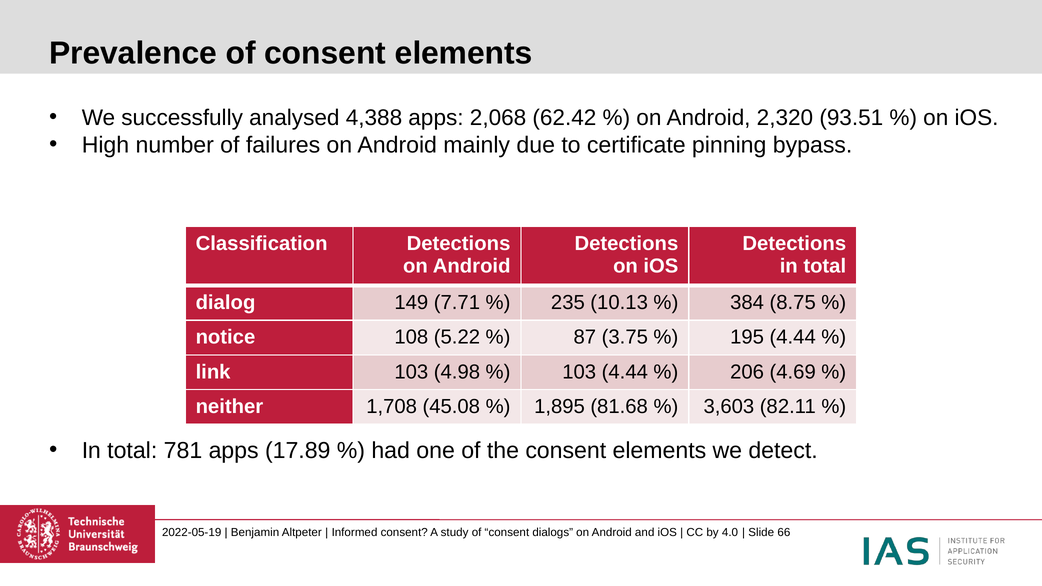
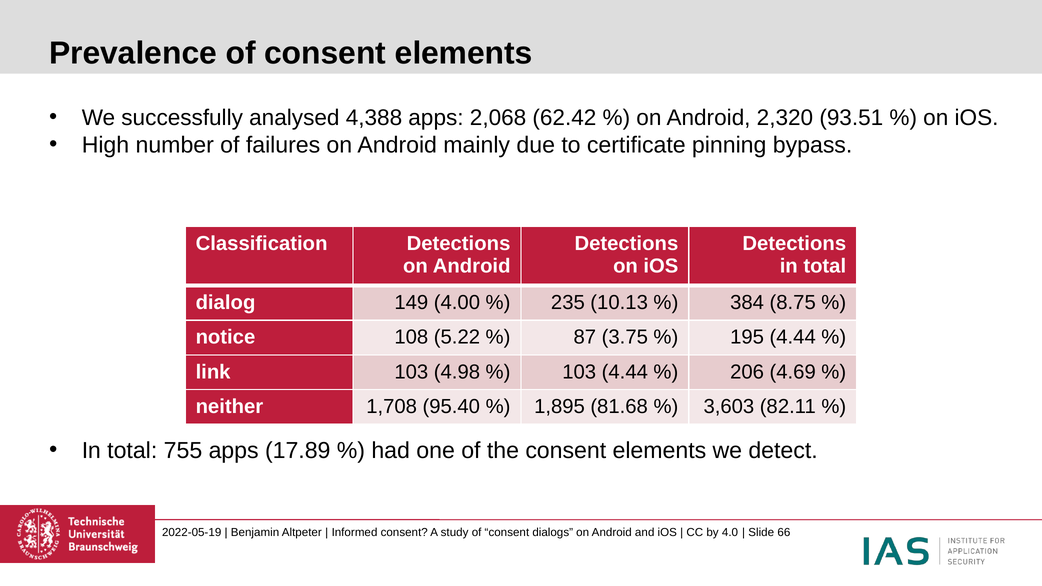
7.71: 7.71 -> 4.00 (457, 303)
45.08: 45.08 -> 95.40 (451, 407)
781: 781 -> 755 (183, 451)
